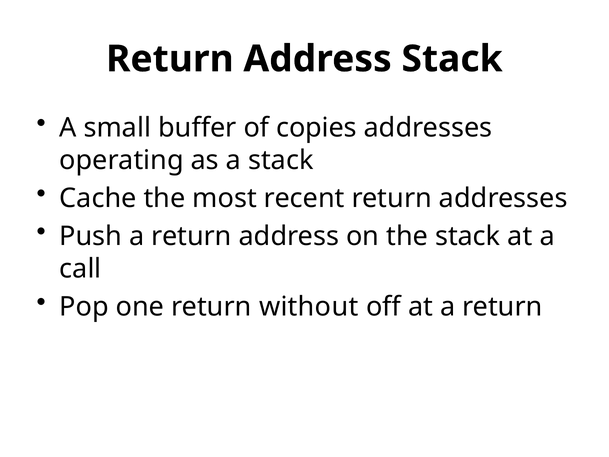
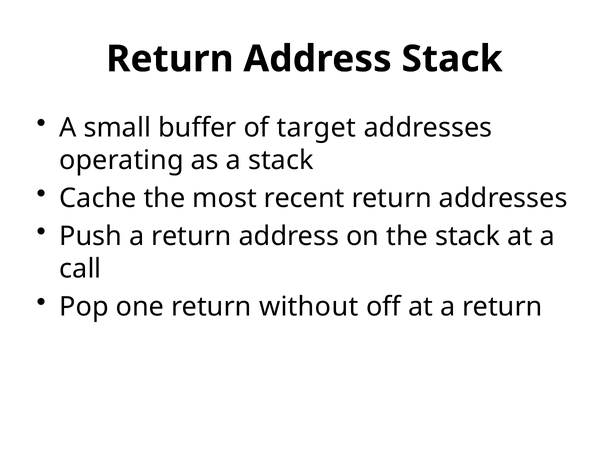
copies: copies -> target (316, 128)
